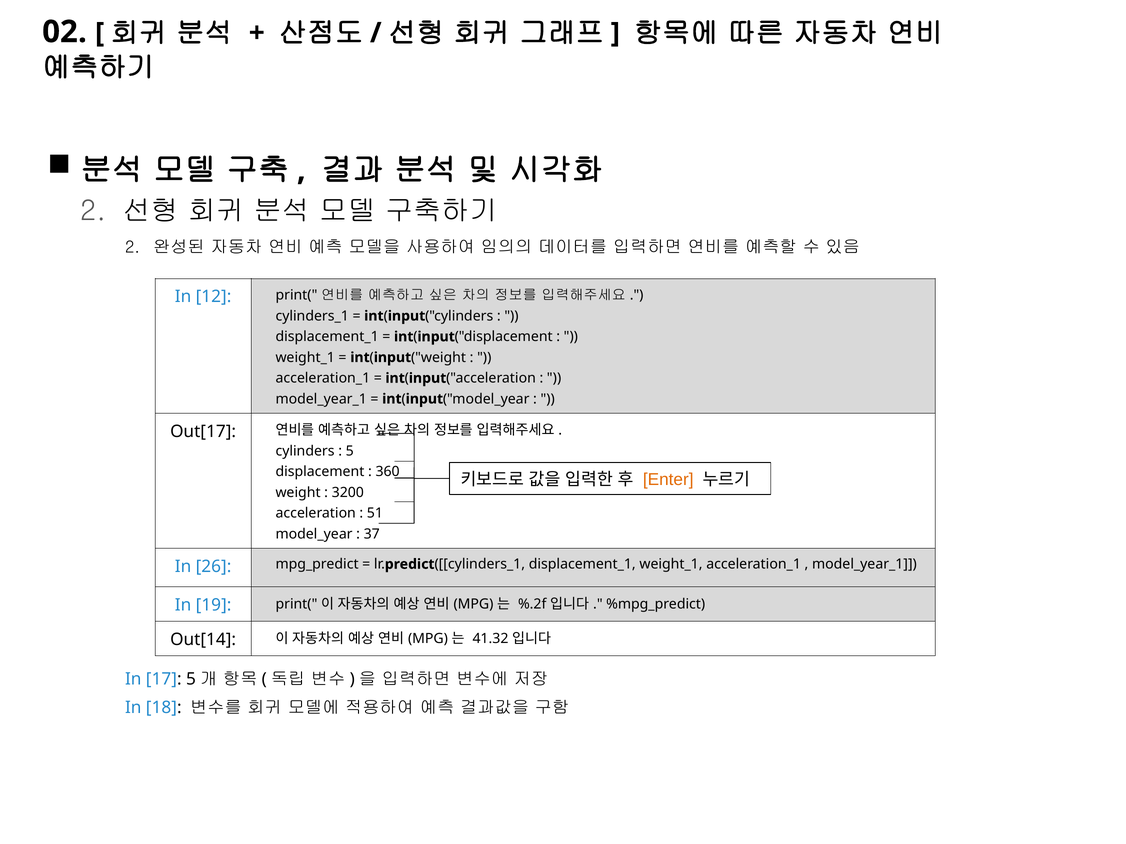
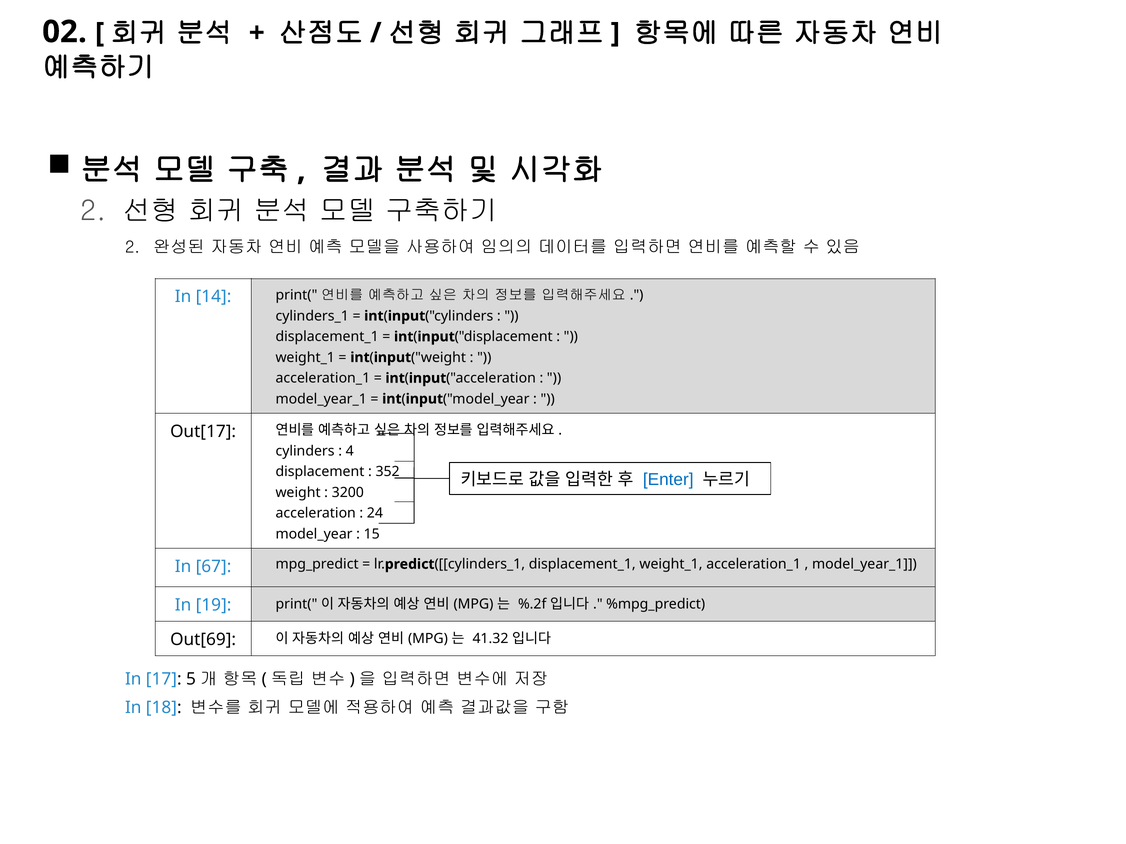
12: 12 -> 14 (214, 297)
5: 5 -> 4 (350, 451)
360: 360 -> 352 (388, 472)
Enter colour: orange -> blue (668, 480)
51: 51 -> 24 (375, 514)
37: 37 -> 15 (372, 534)
26: 26 -> 67 (214, 567)
Out[14: Out[14 -> Out[69 (203, 640)
